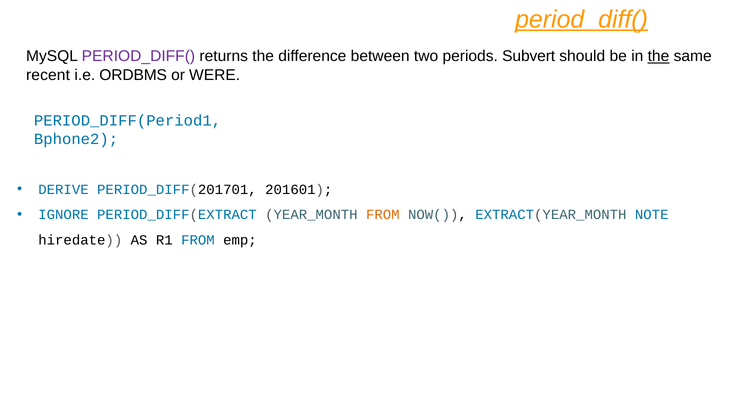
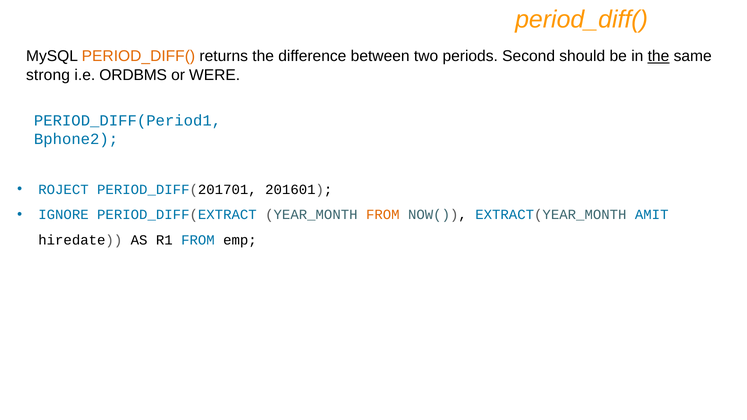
period_diff( underline: present -> none (582, 19)
PERIOD_DIFF( colour: purple -> orange (138, 56)
Subvert: Subvert -> Second (529, 56)
recent: recent -> strong (48, 75)
DERIVE: DERIVE -> ROJECT (63, 190)
NOTE: NOTE -> AMIT (652, 215)
